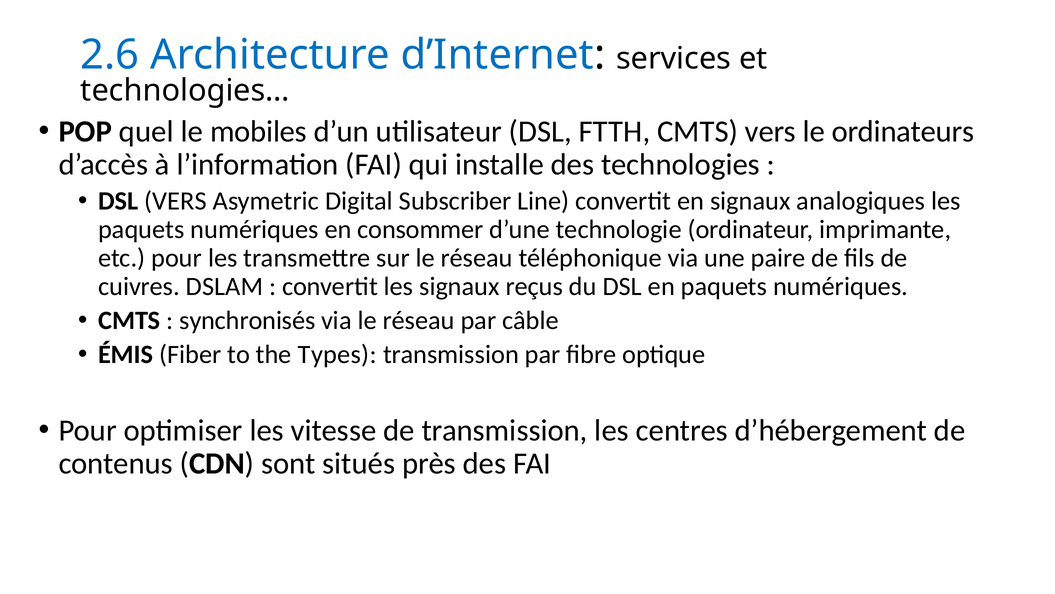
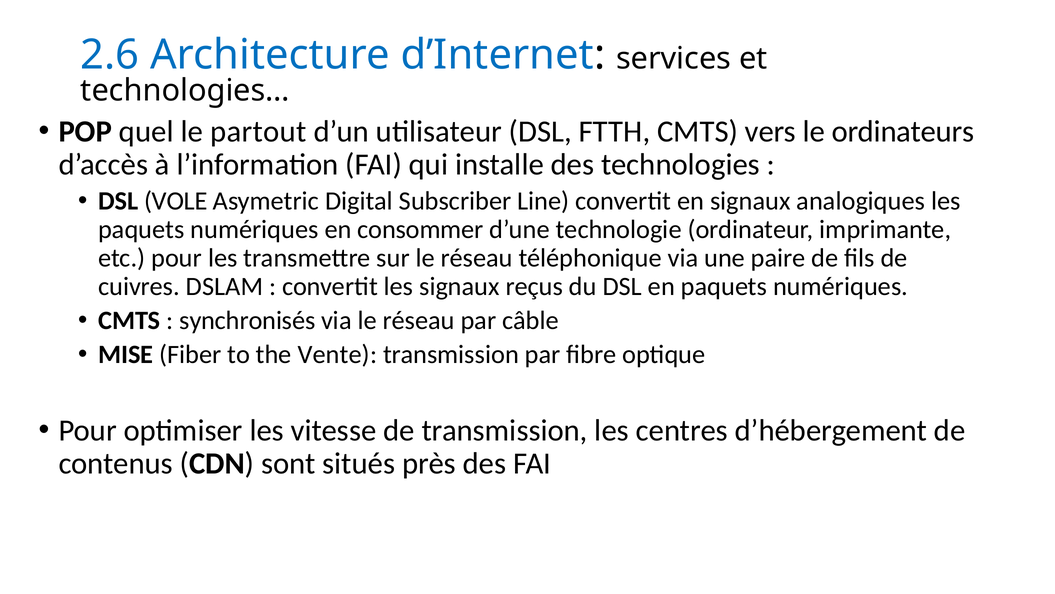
mobiles: mobiles -> partout (258, 131)
DSL VERS: VERS -> VOLE (176, 201)
ÉMIS: ÉMIS -> MISE (126, 354)
Types: Types -> Vente (337, 354)
